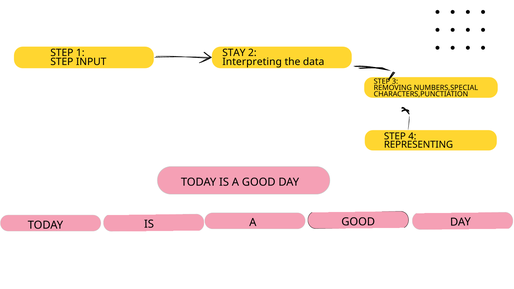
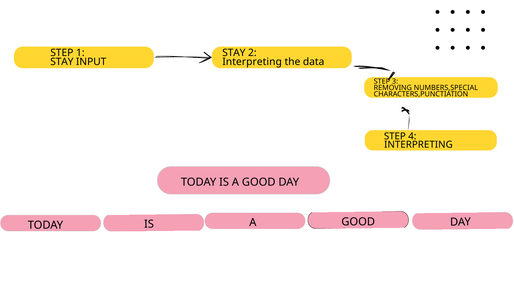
STEP: STEP -> STAY (62, 62)
REPRESENTING: REPRESENTING -> INTERPRETING (418, 145)
